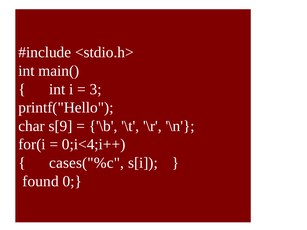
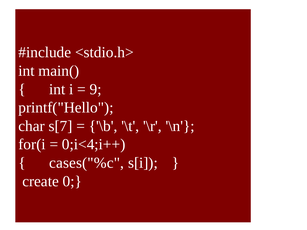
3: 3 -> 9 (96, 89)
s[9: s[9 -> s[7 (61, 126)
found: found -> create (41, 181)
